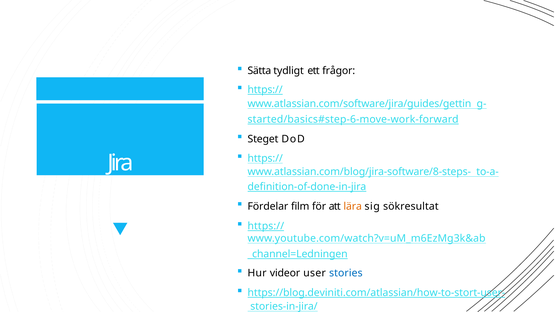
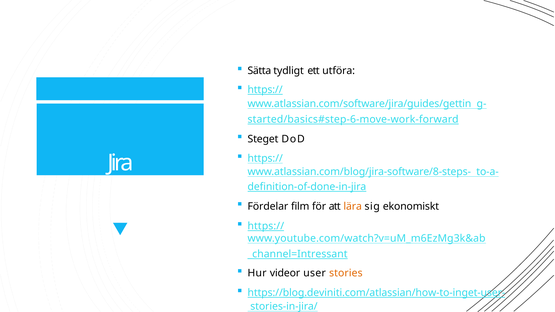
frågor: frågor -> utföra (339, 71)
sökresultat: sökresultat -> ekonomiskt (411, 206)
_channel=Ledningen: _channel=Ledningen -> _channel=Intressant (298, 254)
stories colour: blue -> orange (346, 273)
https://blog.deviniti.com/atlassian/how-to-stort-user-: https://blog.deviniti.com/atlassian/how-to-stort-user- -> https://blog.deviniti.com/atlassian/how-to-inget-user- (376, 293)
